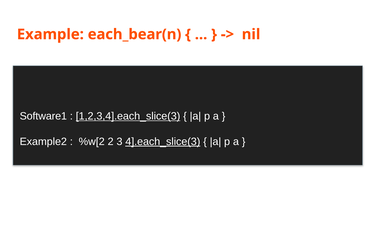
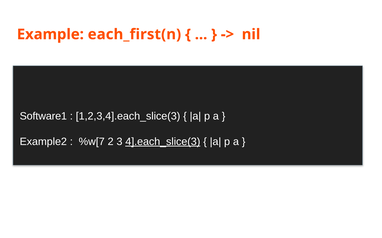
each_bear(n: each_bear(n -> each_first(n (134, 34)
1,2,3,4].each_slice(3 underline: present -> none (128, 117)
%w[2: %w[2 -> %w[7 (92, 142)
